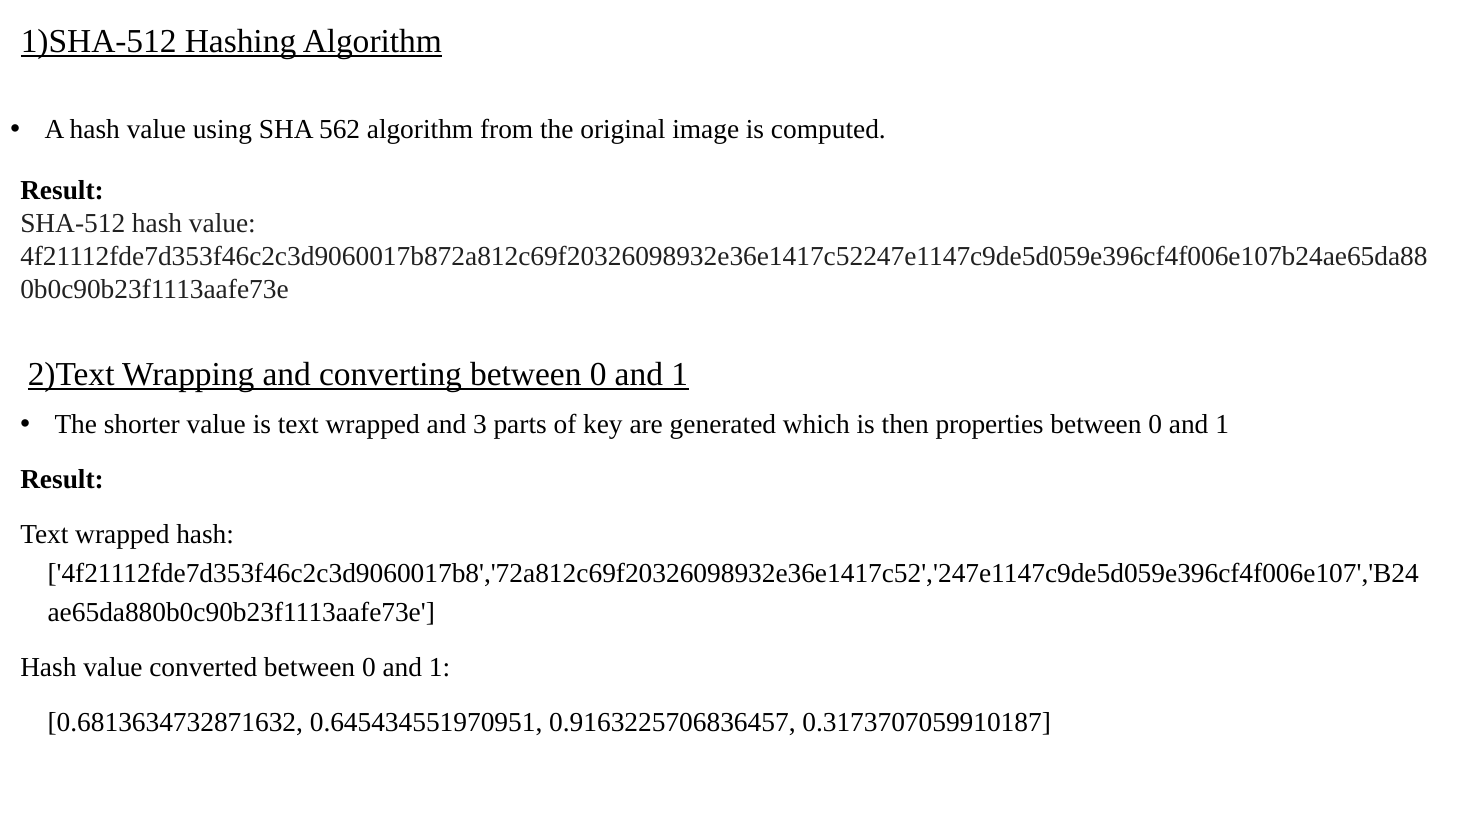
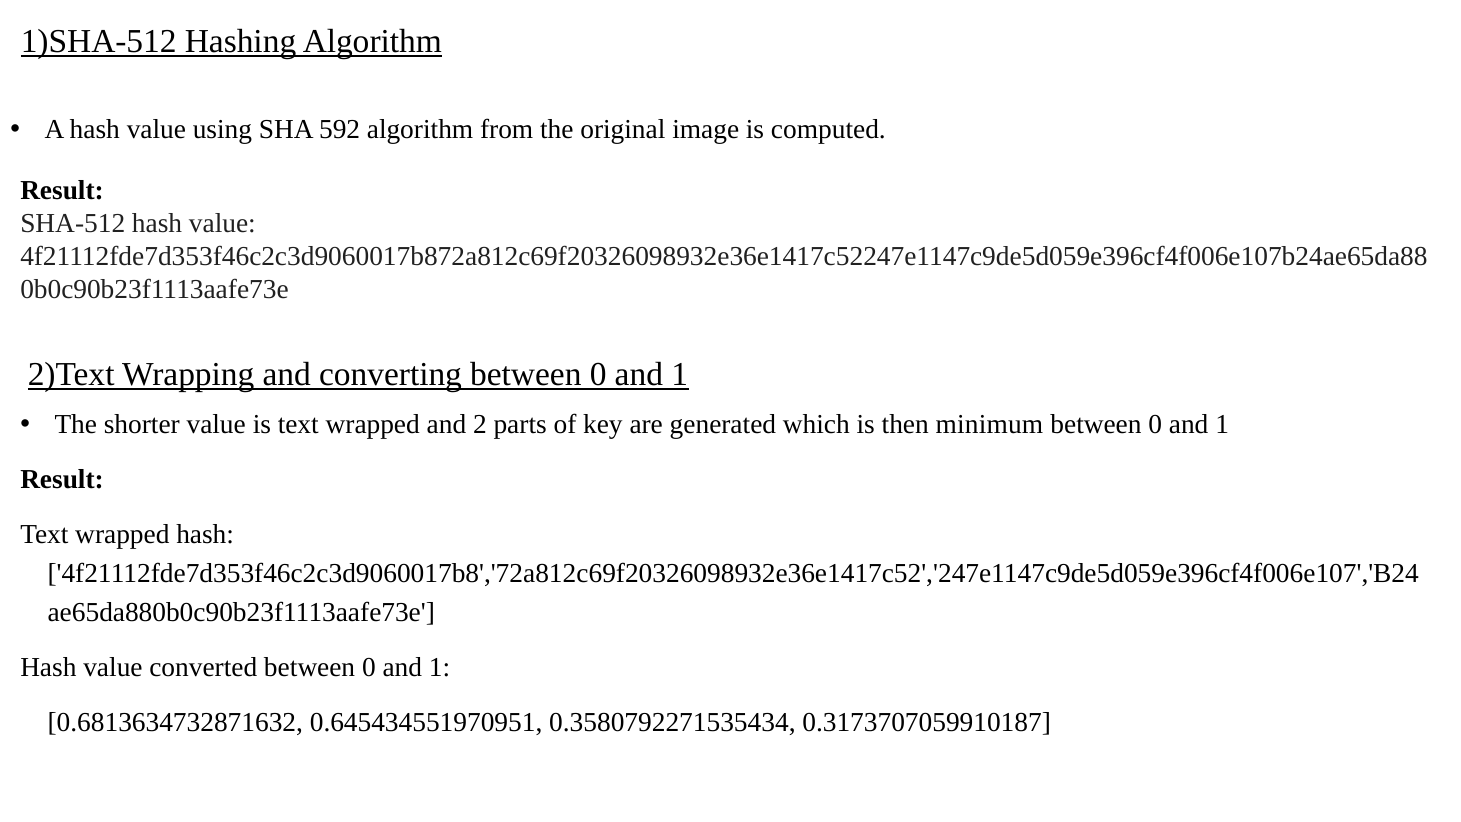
562: 562 -> 592 (340, 129)
3: 3 -> 2 (480, 425)
properties: properties -> minimum (989, 425)
0.9163225706836457: 0.9163225706836457 -> 0.3580792271535434 (672, 722)
